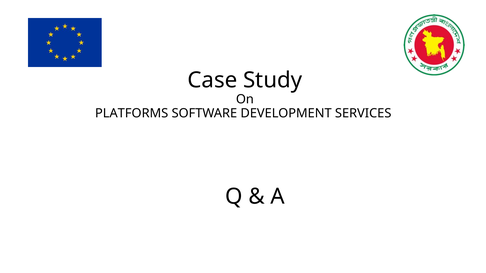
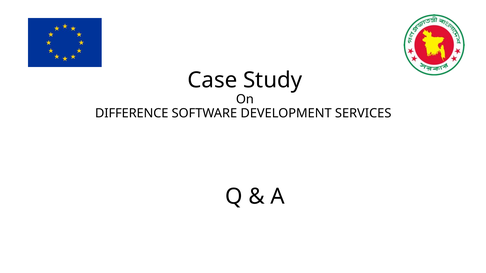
PLATFORMS: PLATFORMS -> DIFFERENCE (132, 113)
